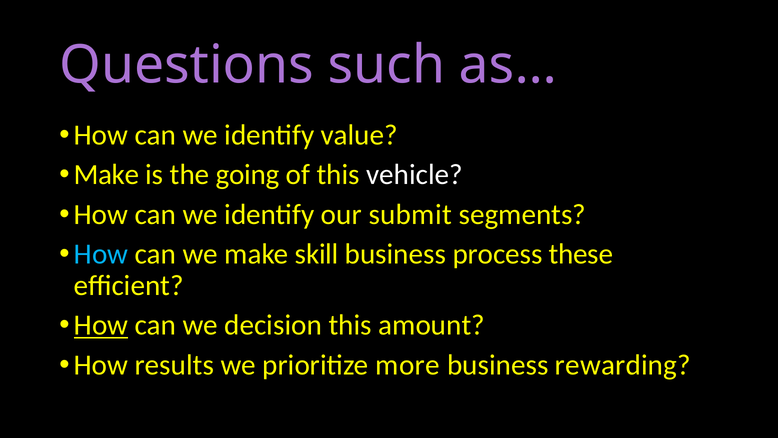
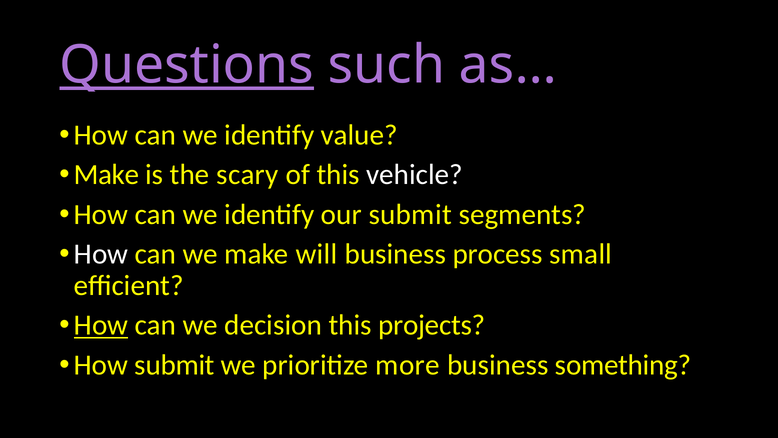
Questions underline: none -> present (187, 65)
going: going -> scary (247, 175)
How colour: light blue -> white (101, 254)
skill: skill -> will (316, 254)
these: these -> small (581, 254)
amount: amount -> projects (432, 325)
How results: results -> submit (175, 365)
rewarding: rewarding -> something (623, 365)
